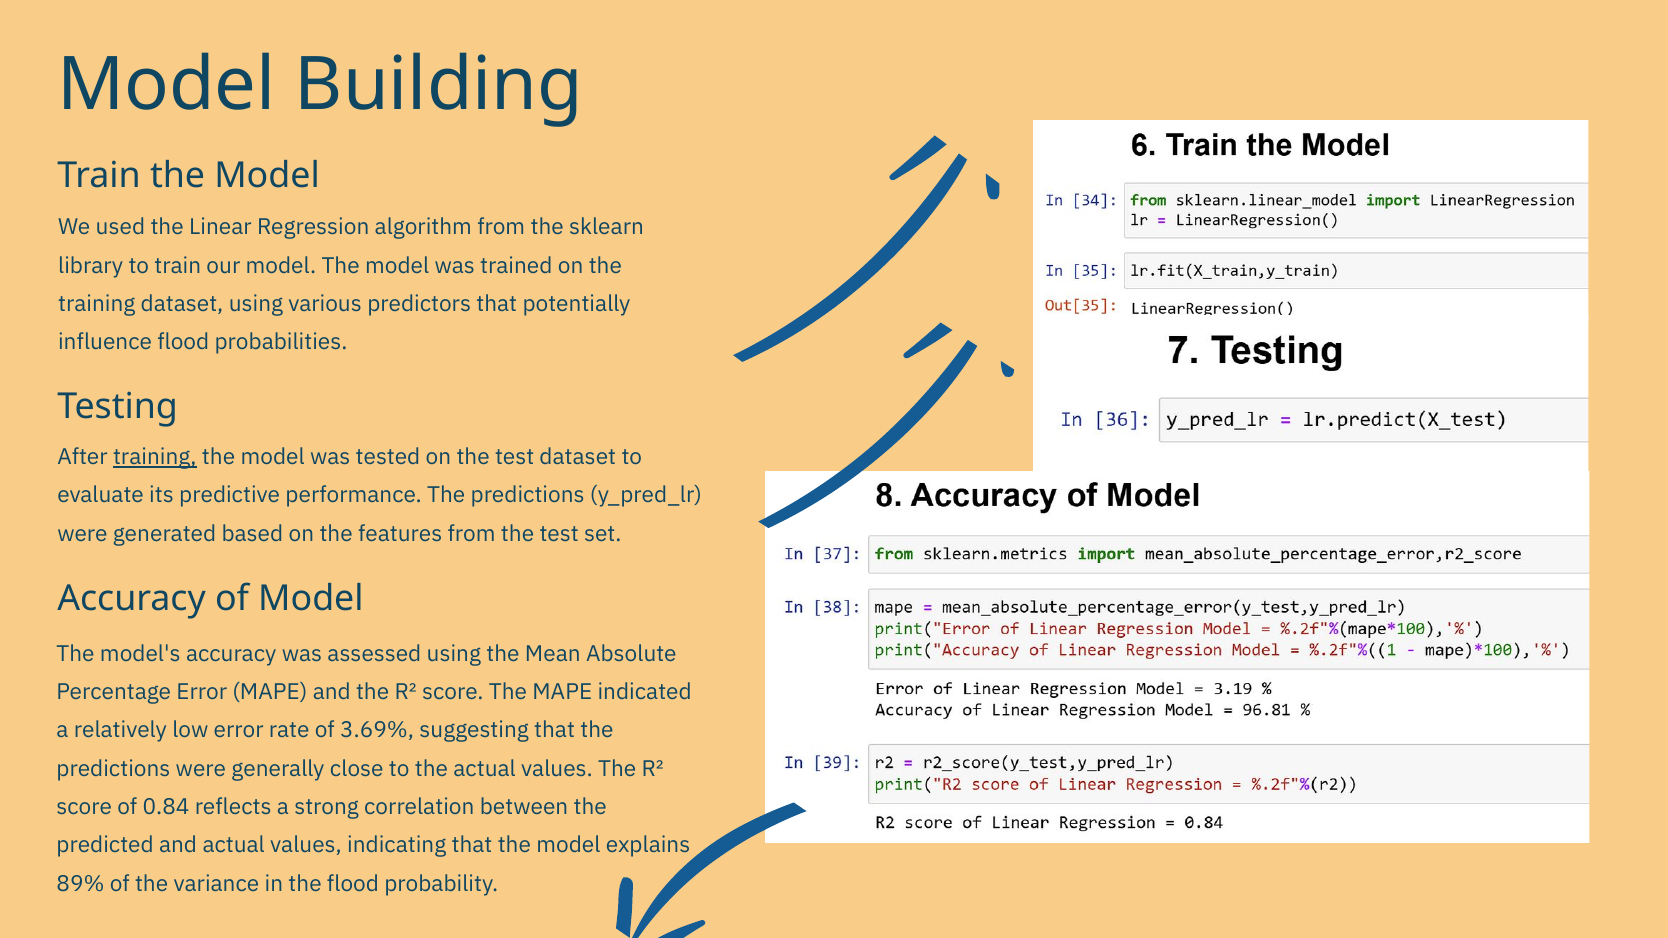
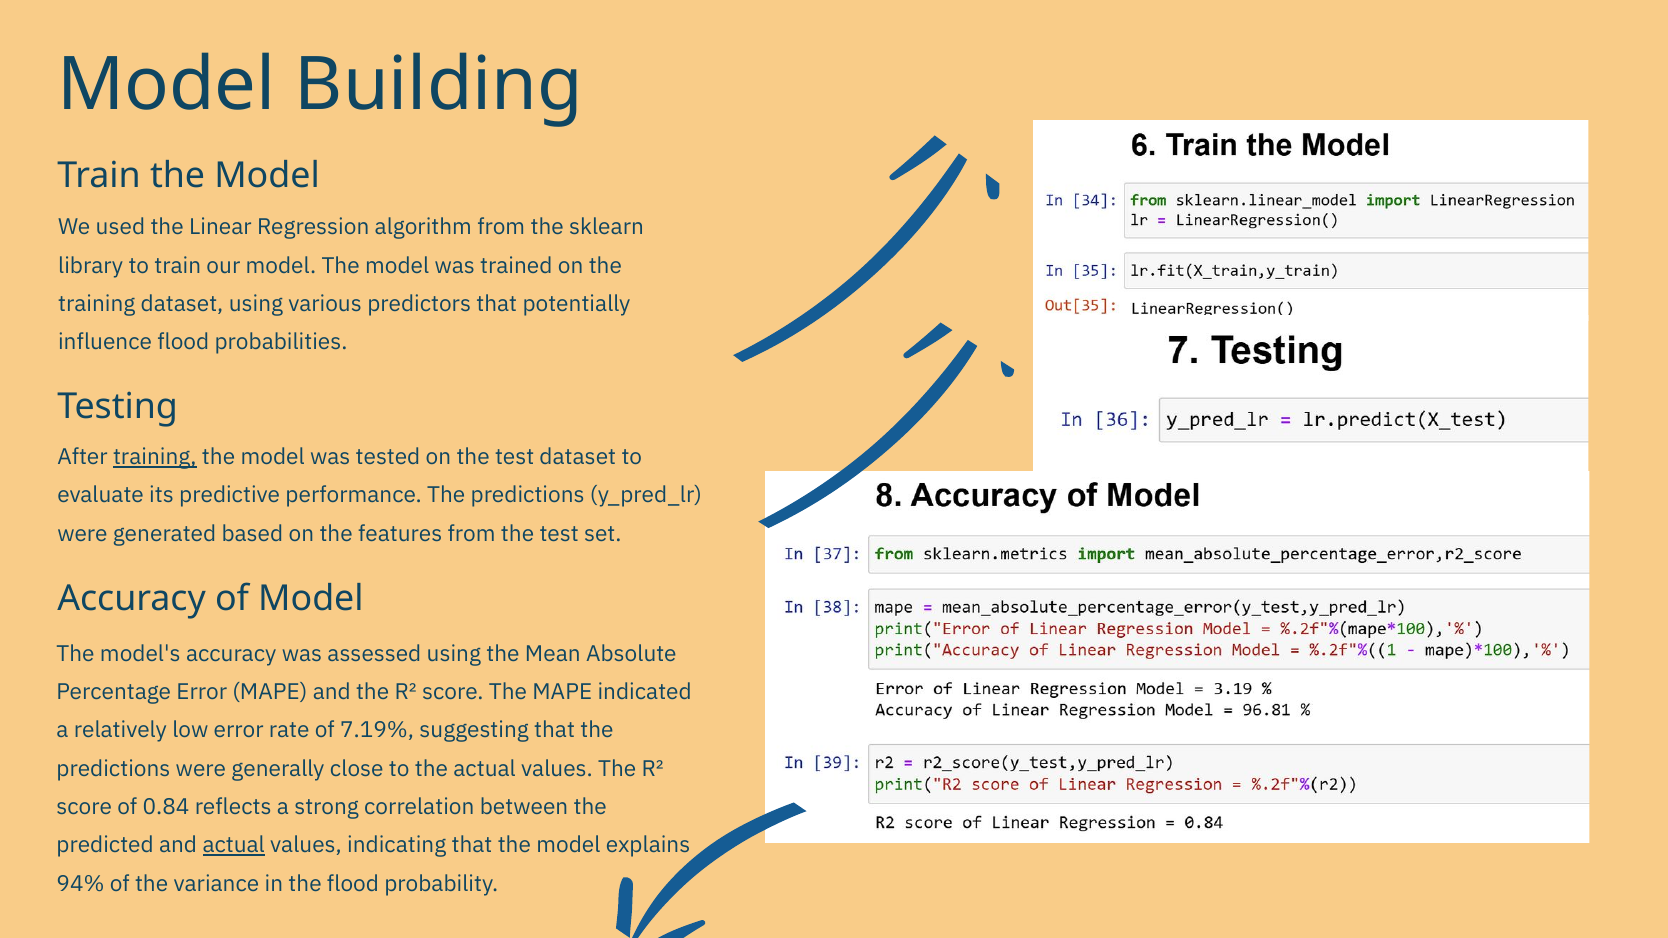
3.69%: 3.69% -> 7.19% (377, 731)
actual underline: none -> present (234, 846)
89%: 89% -> 94% (80, 884)
